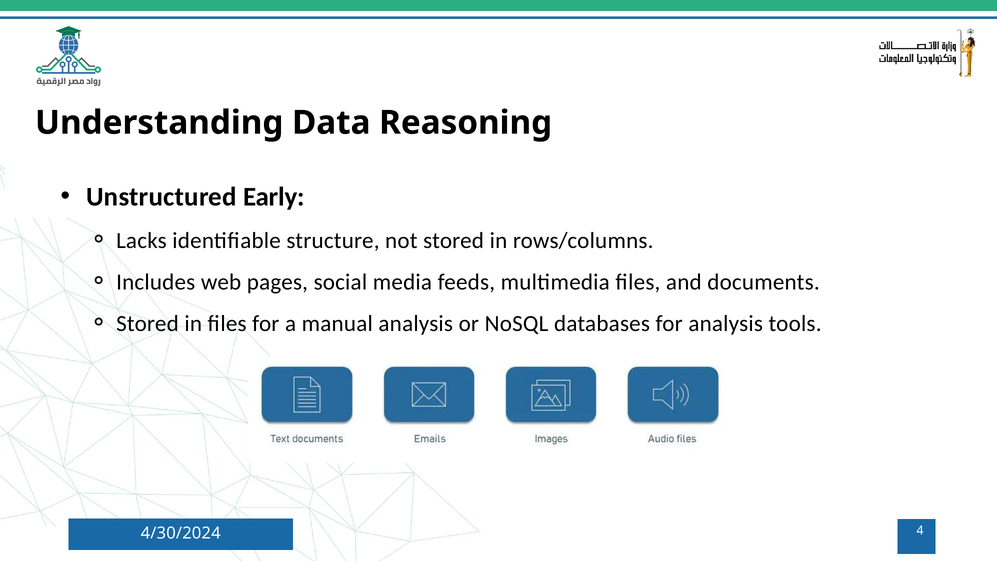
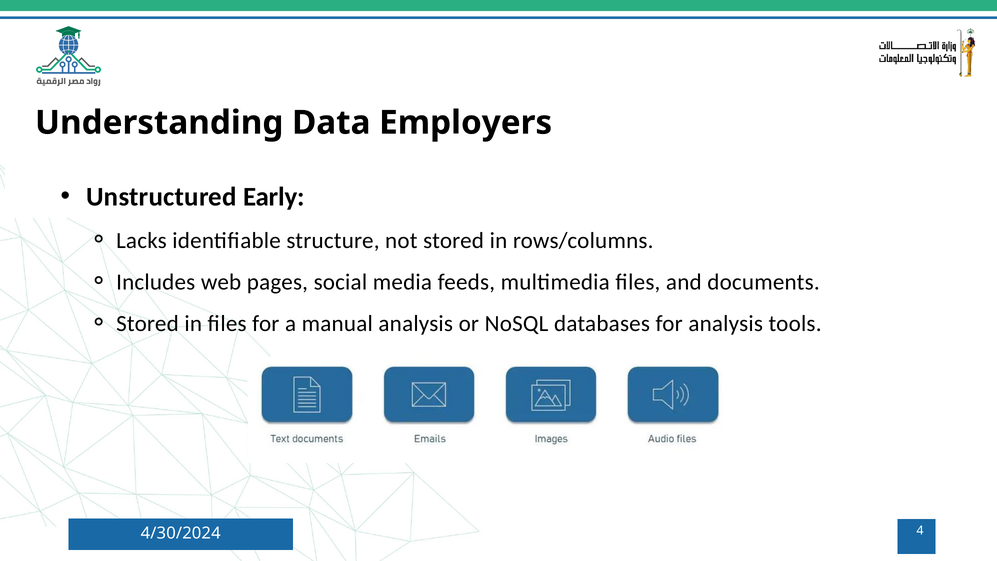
Reasoning: Reasoning -> Employers (466, 123)
